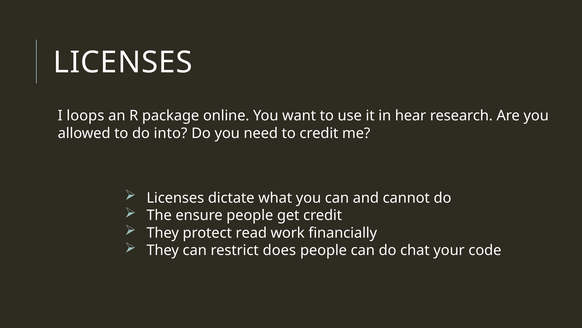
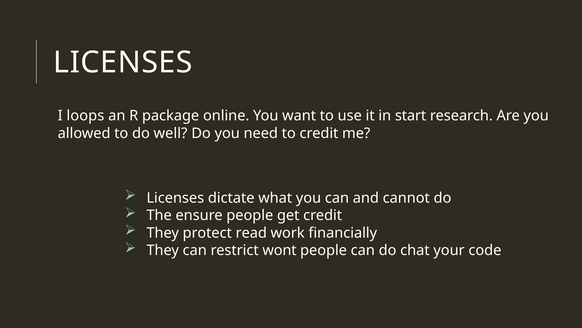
hear: hear -> start (411, 116)
into: into -> well (171, 133)
does: does -> wont (280, 250)
